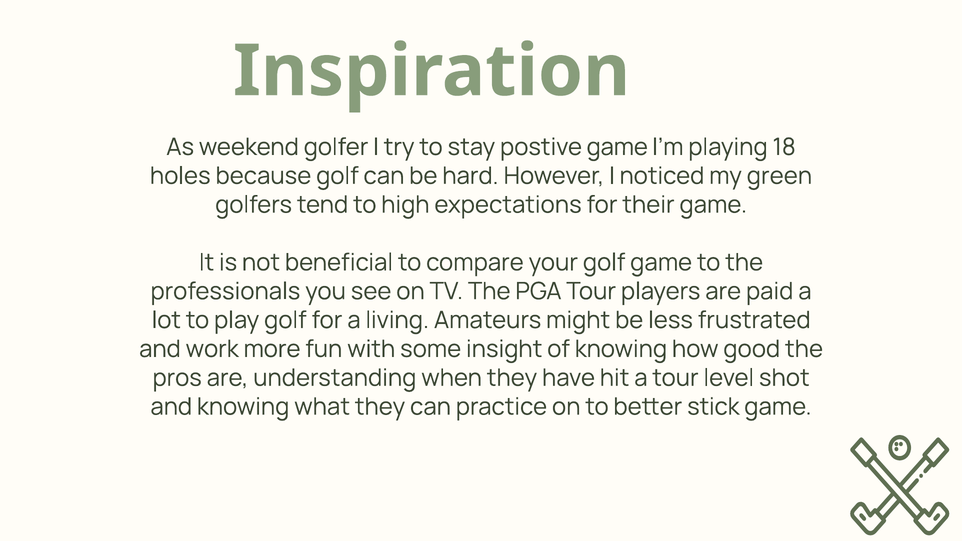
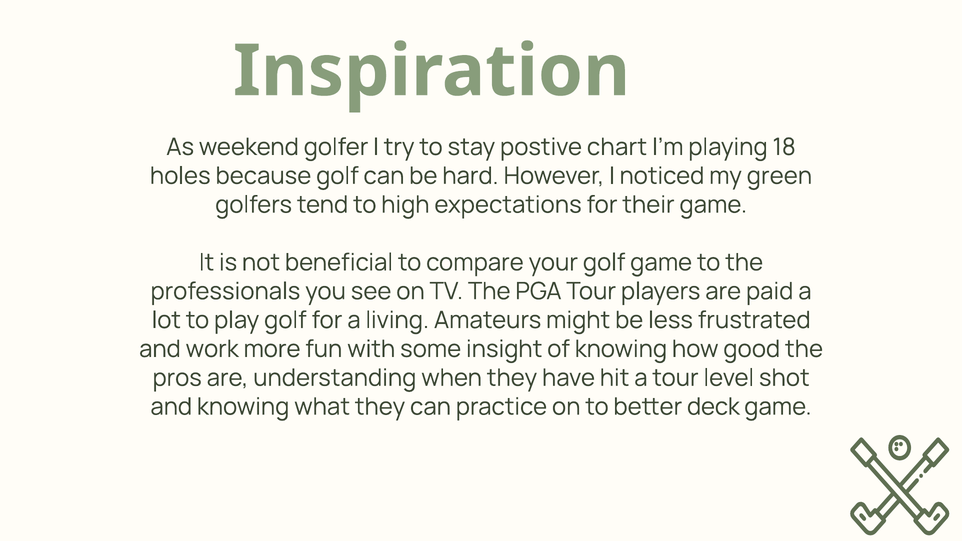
postive game: game -> chart (617, 147)
stick: stick -> deck (713, 407)
